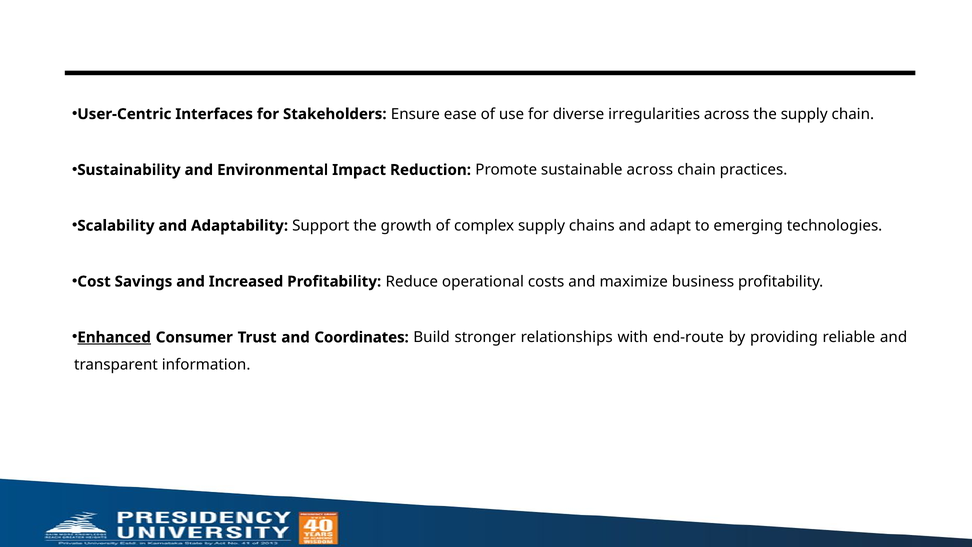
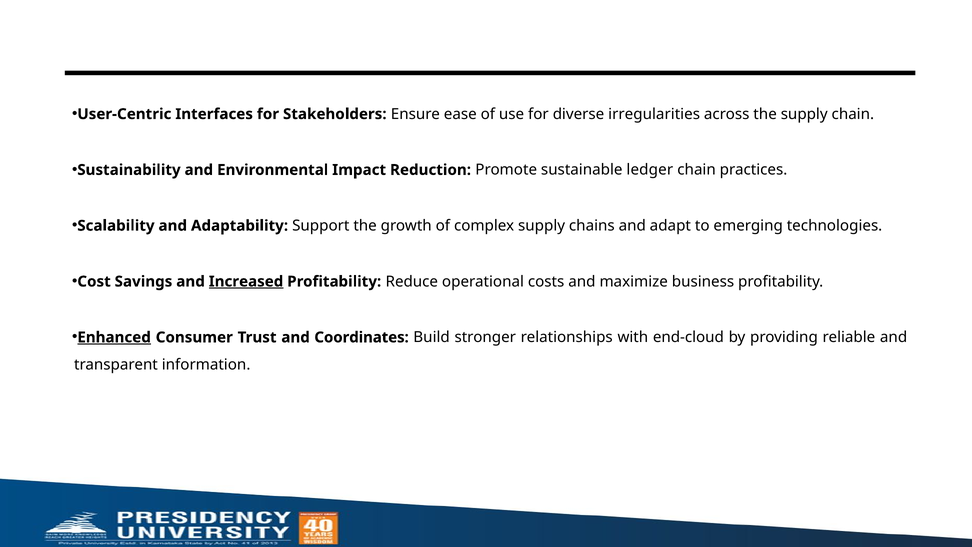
sustainable across: across -> ledger (650, 170)
Increased underline: none -> present (246, 281)
end-route: end-route -> end-cloud (688, 337)
